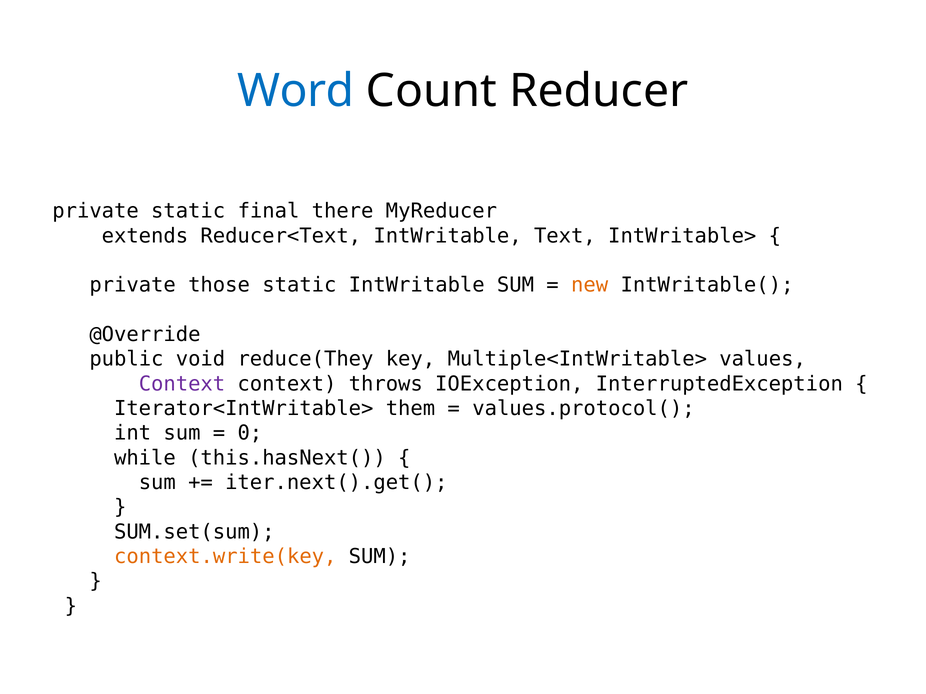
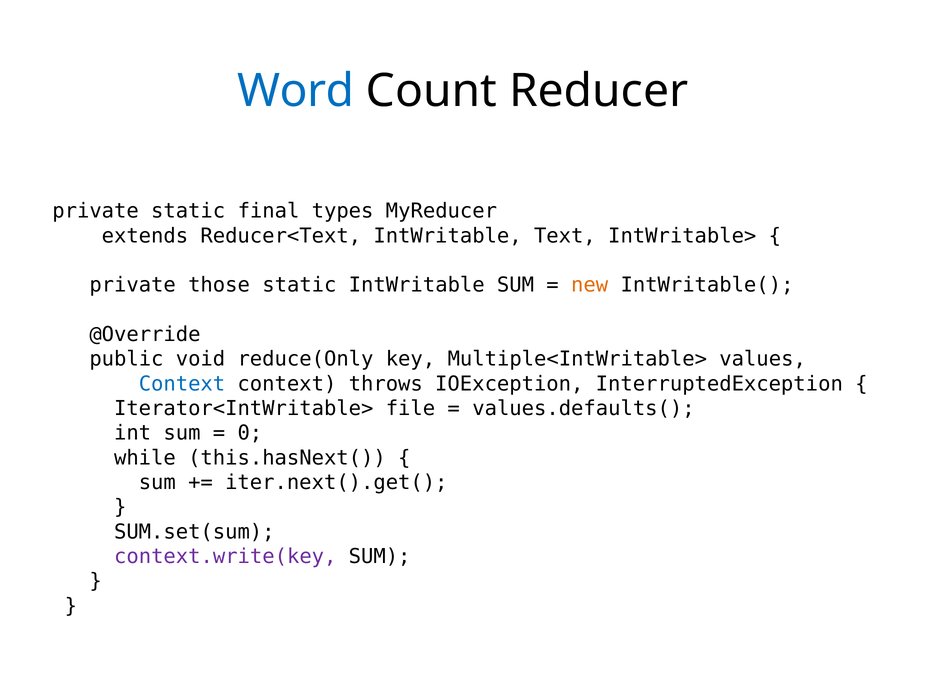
there: there -> types (343, 211)
reduce(They: reduce(They -> reduce(Only (305, 359)
Context colour: purple -> blue (182, 384)
them: them -> file (410, 409)
values.protocol(: values.protocol( -> values.defaults( (583, 409)
context.write(key colour: orange -> purple (225, 557)
